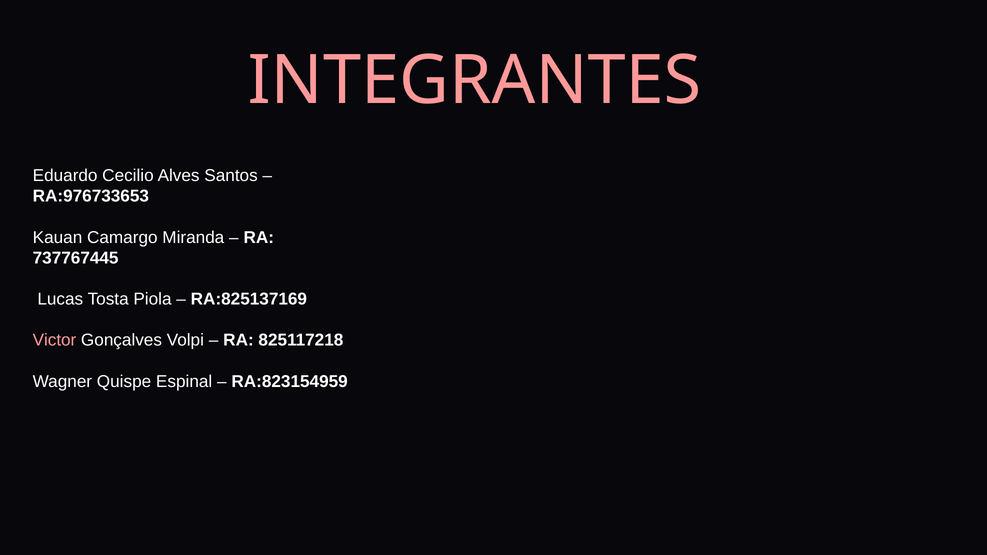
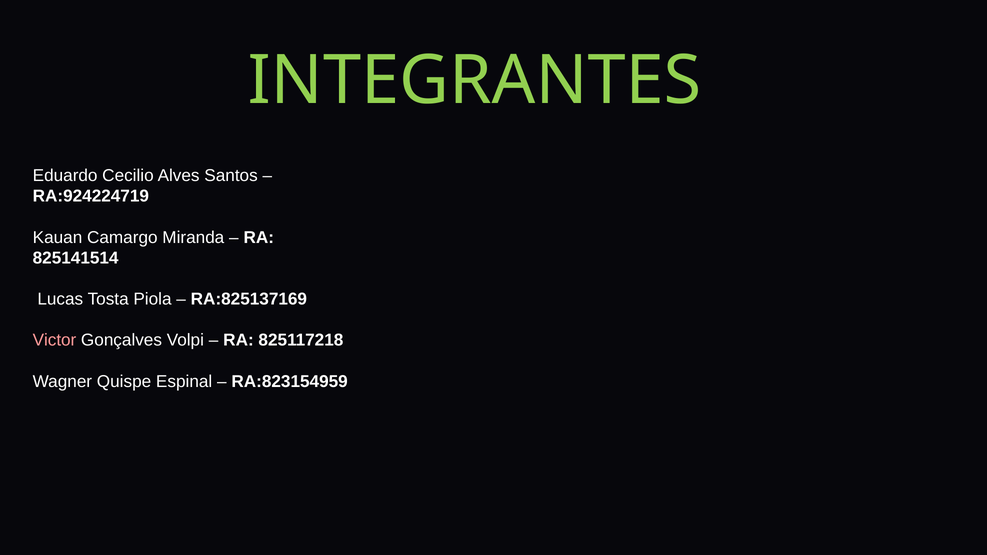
INTEGRANTES colour: pink -> light green (475, 81)
RA:976733653: RA:976733653 -> RA:924224719 (91, 196)
737767445: 737767445 -> 825141514 (76, 258)
